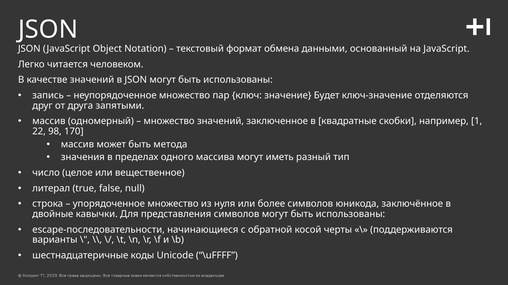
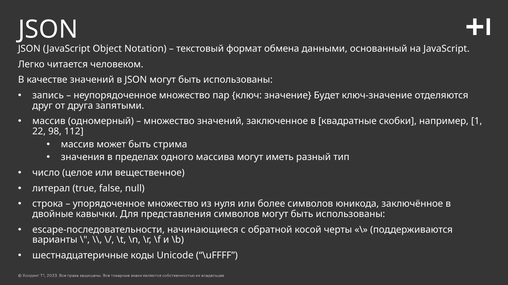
170: 170 -> 112 (74, 132)
метода: метода -> стрима (170, 145)
